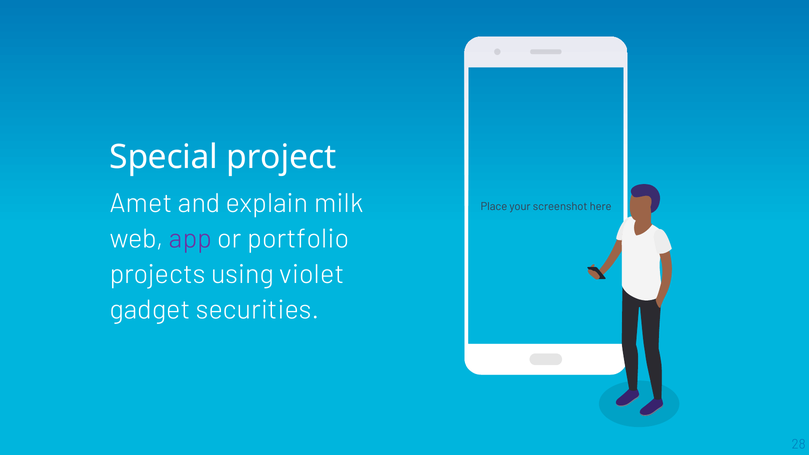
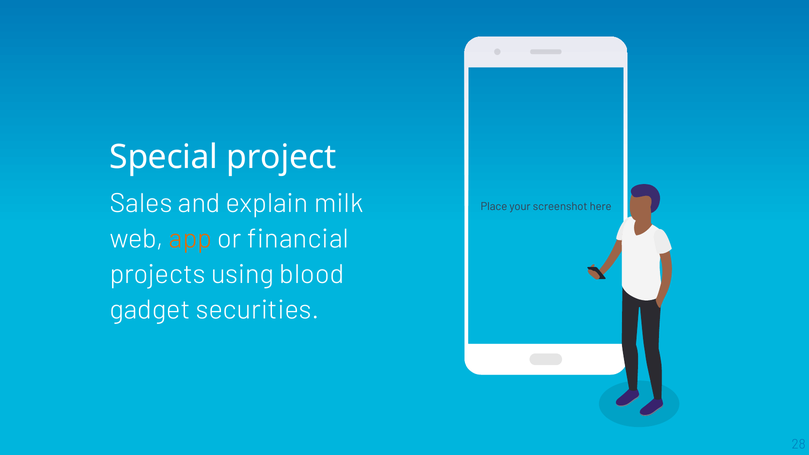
Amet: Amet -> Sales (141, 203)
app colour: purple -> orange (190, 239)
portfolio: portfolio -> financial (298, 239)
violet: violet -> blood (312, 274)
